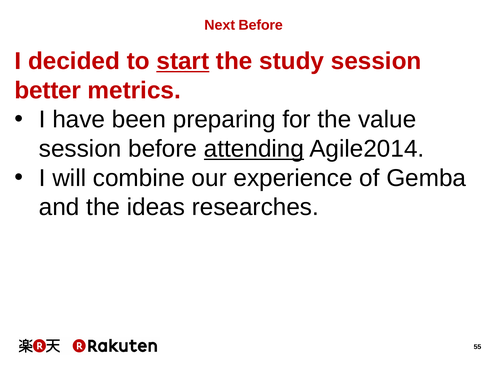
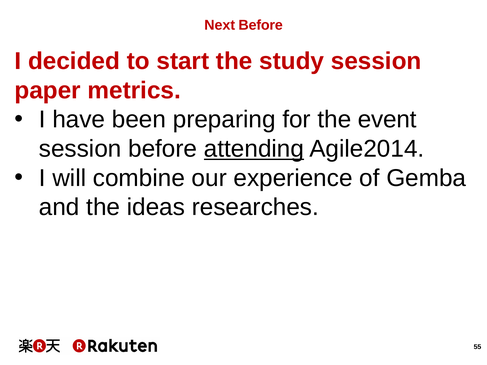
start underline: present -> none (183, 61)
better: better -> paper (48, 90)
value: value -> event (387, 120)
